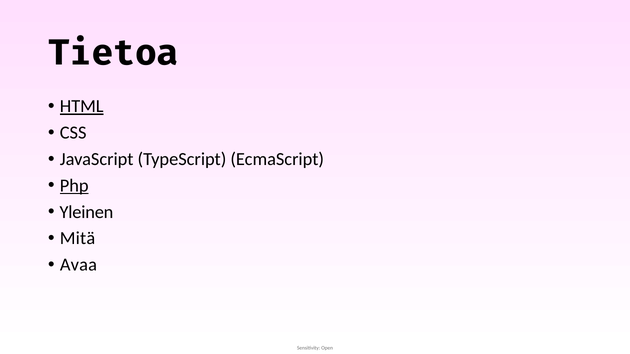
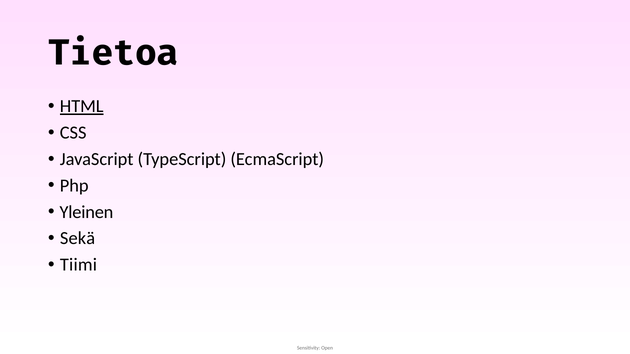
Php underline: present -> none (74, 186)
Mitä: Mitä -> Sekä (78, 239)
Avaa: Avaa -> Tiimi (78, 265)
